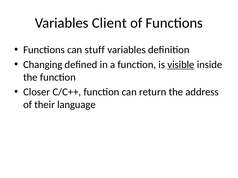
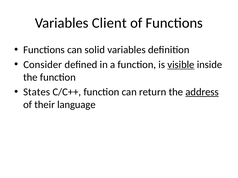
stuff: stuff -> solid (95, 50)
Changing: Changing -> Consider (43, 65)
Closer: Closer -> States (37, 92)
address underline: none -> present (202, 92)
